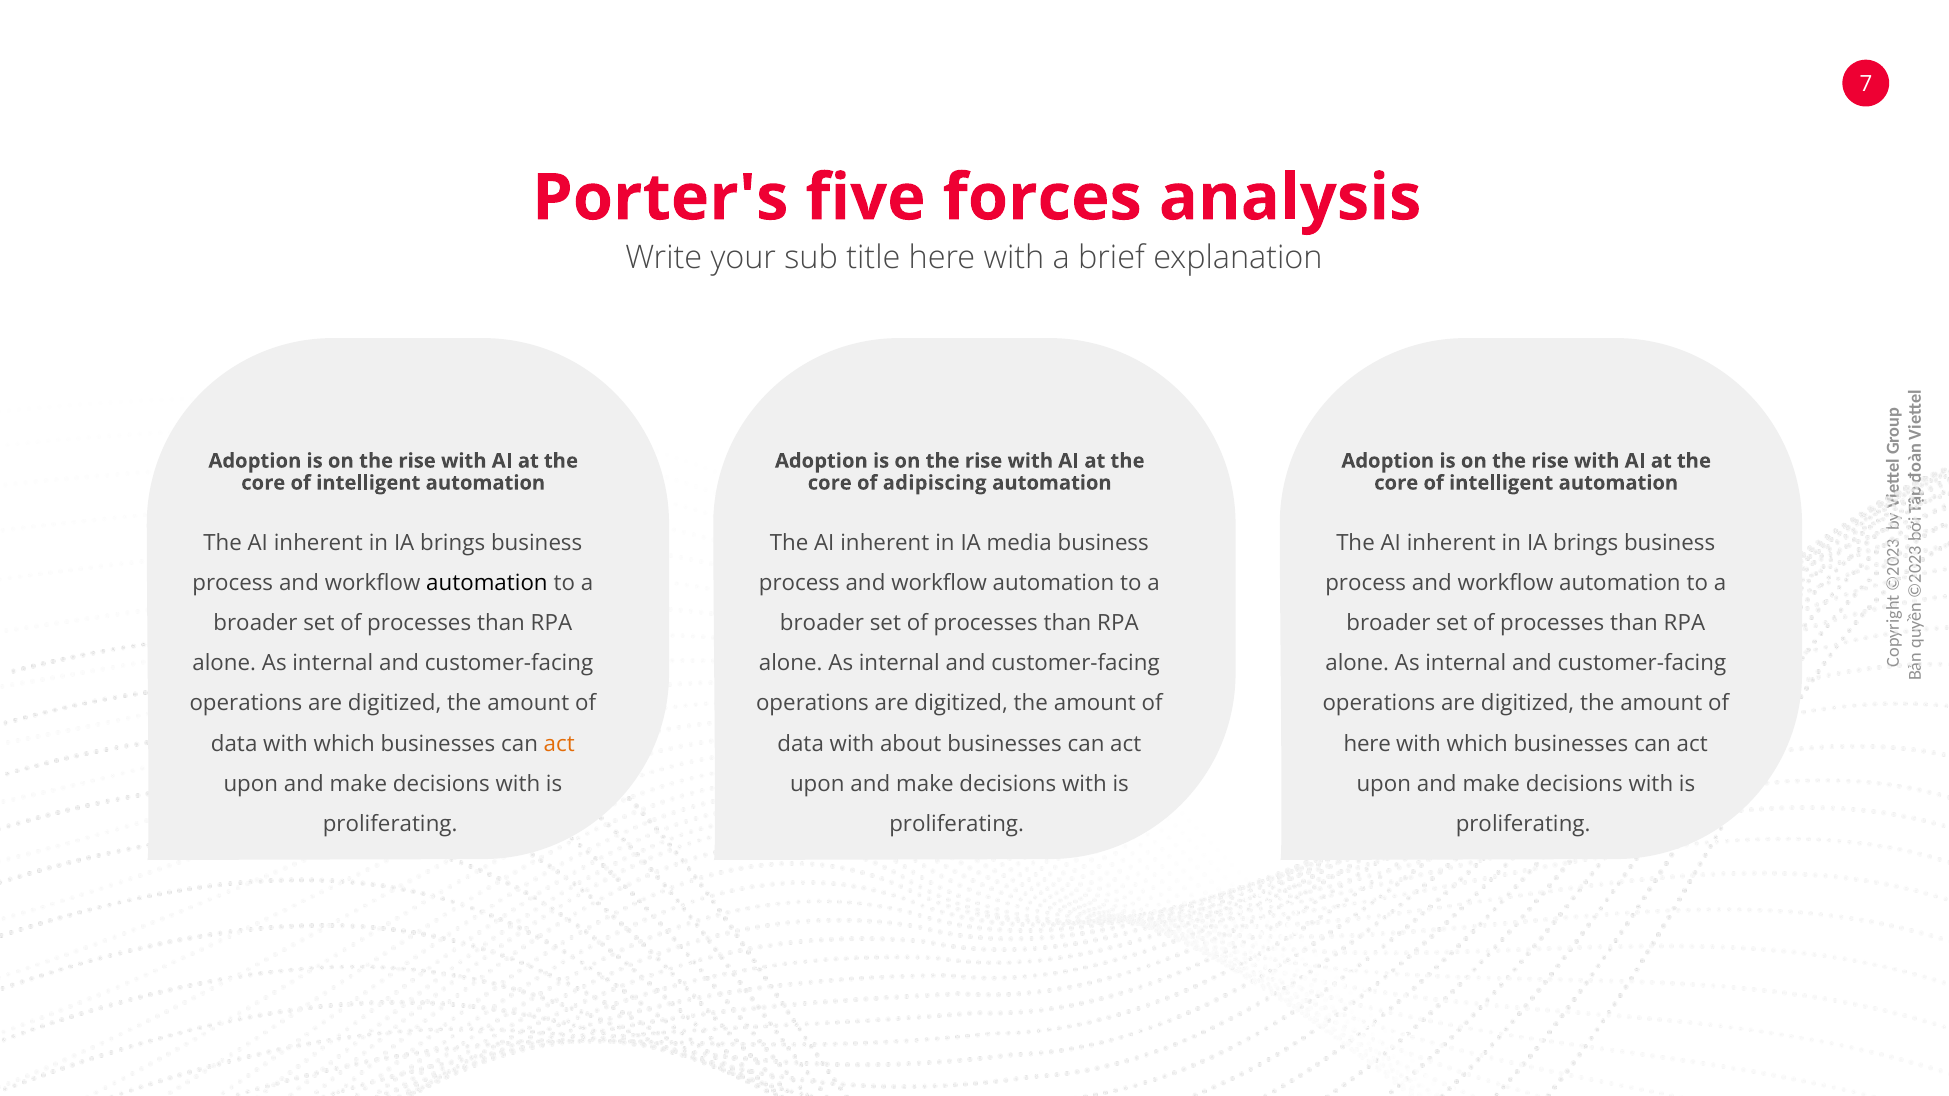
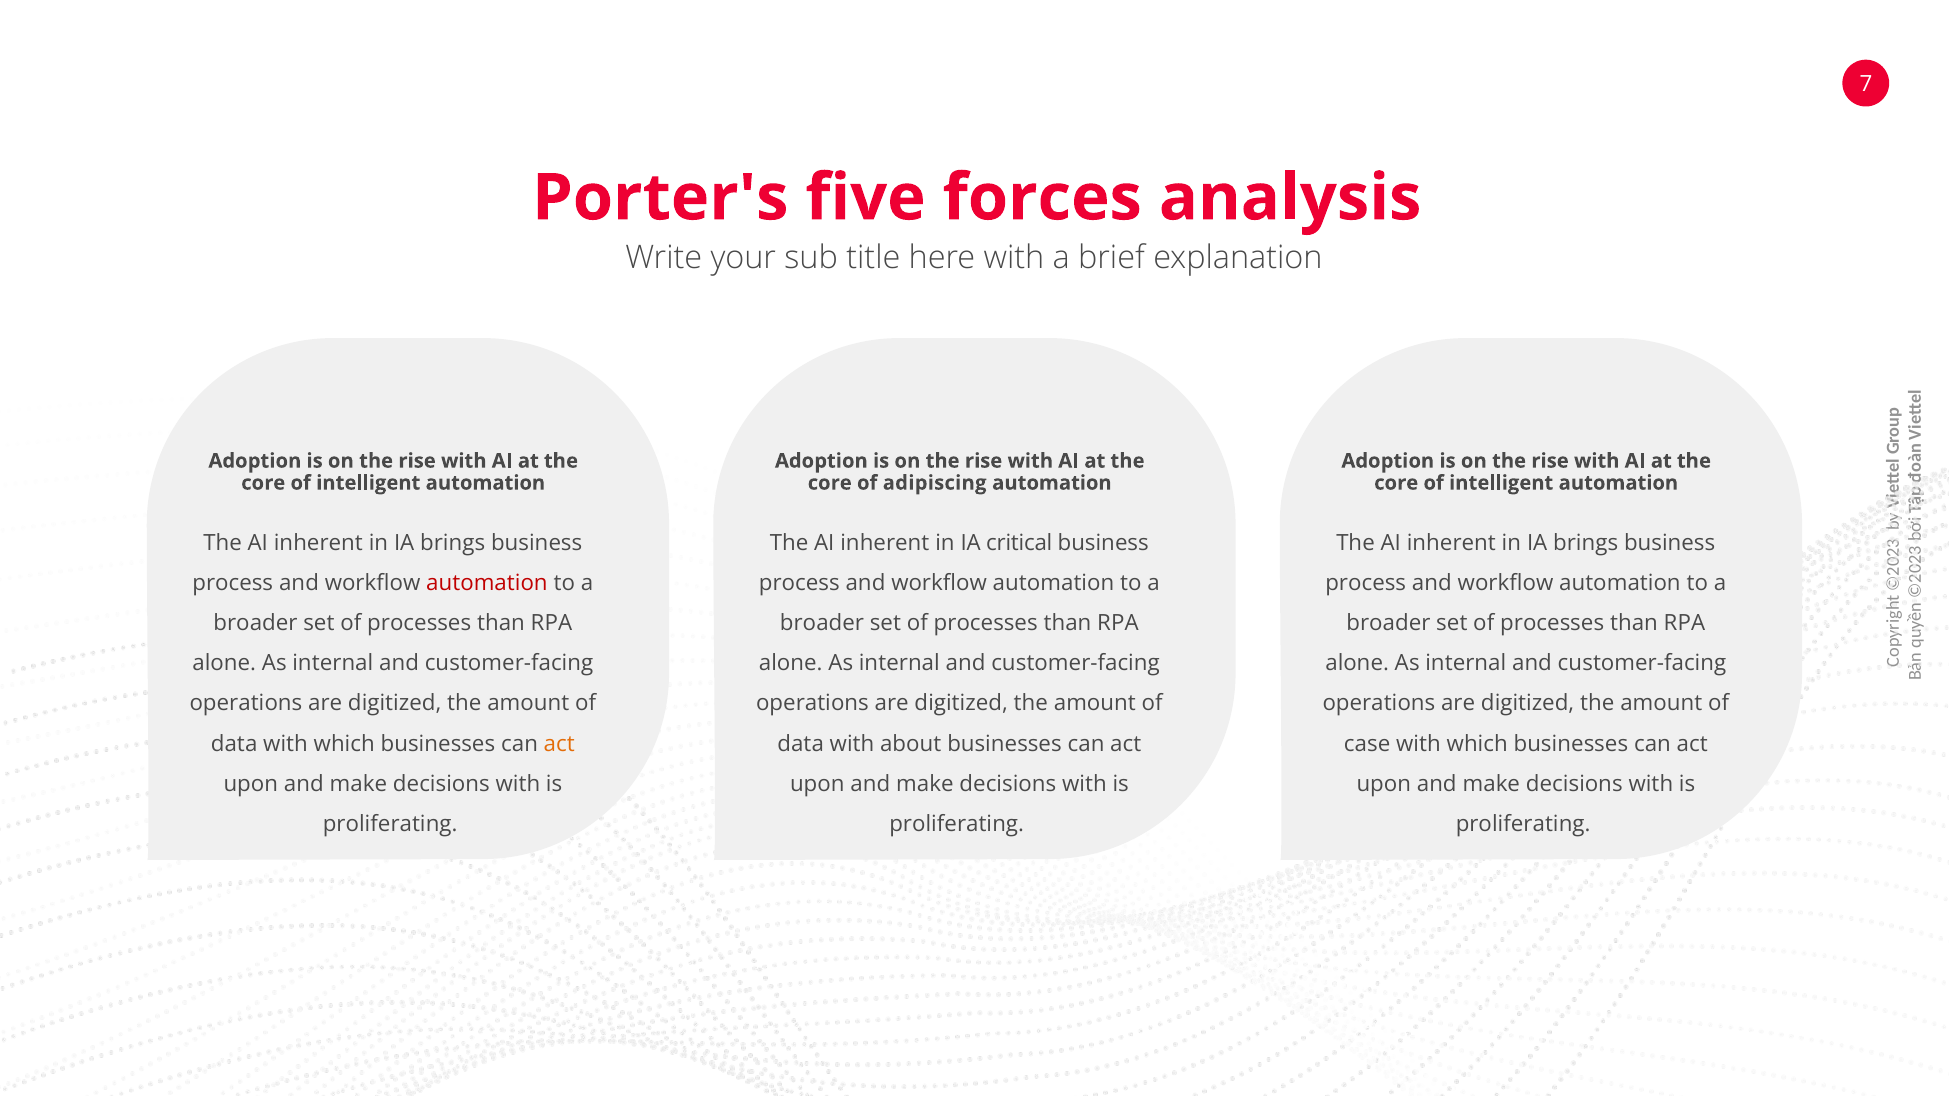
media: media -> critical (1019, 543)
automation colour: black -> red (487, 583)
here: here -> case (1367, 744)
